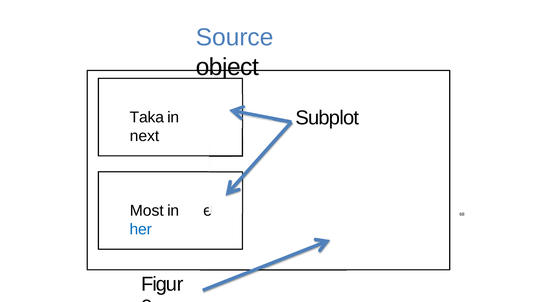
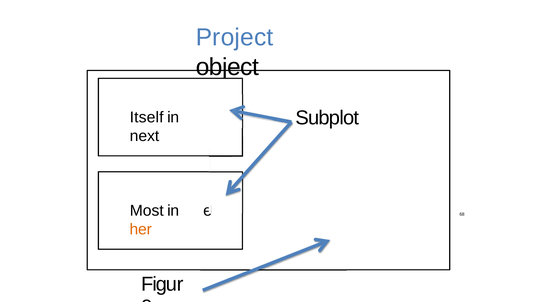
Source: Source -> Project (235, 37)
Taka: Taka -> Itself (147, 117)
her colour: blue -> orange (141, 230)
